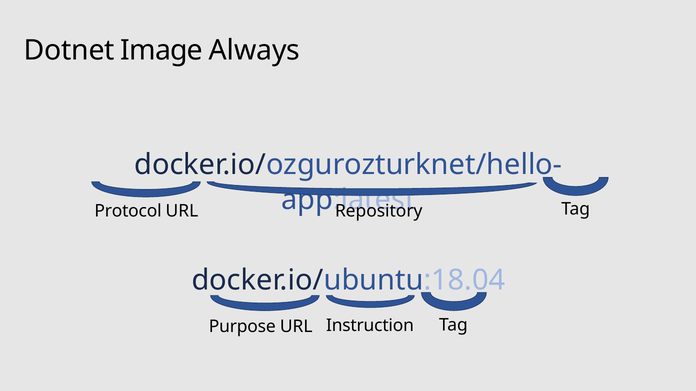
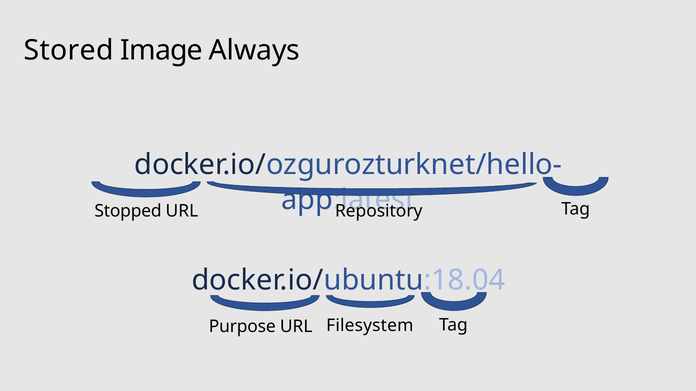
Dotnet: Dotnet -> Stored (69, 51)
Protocol: Protocol -> Stopped (128, 211)
Instruction: Instruction -> Filesystem (370, 326)
